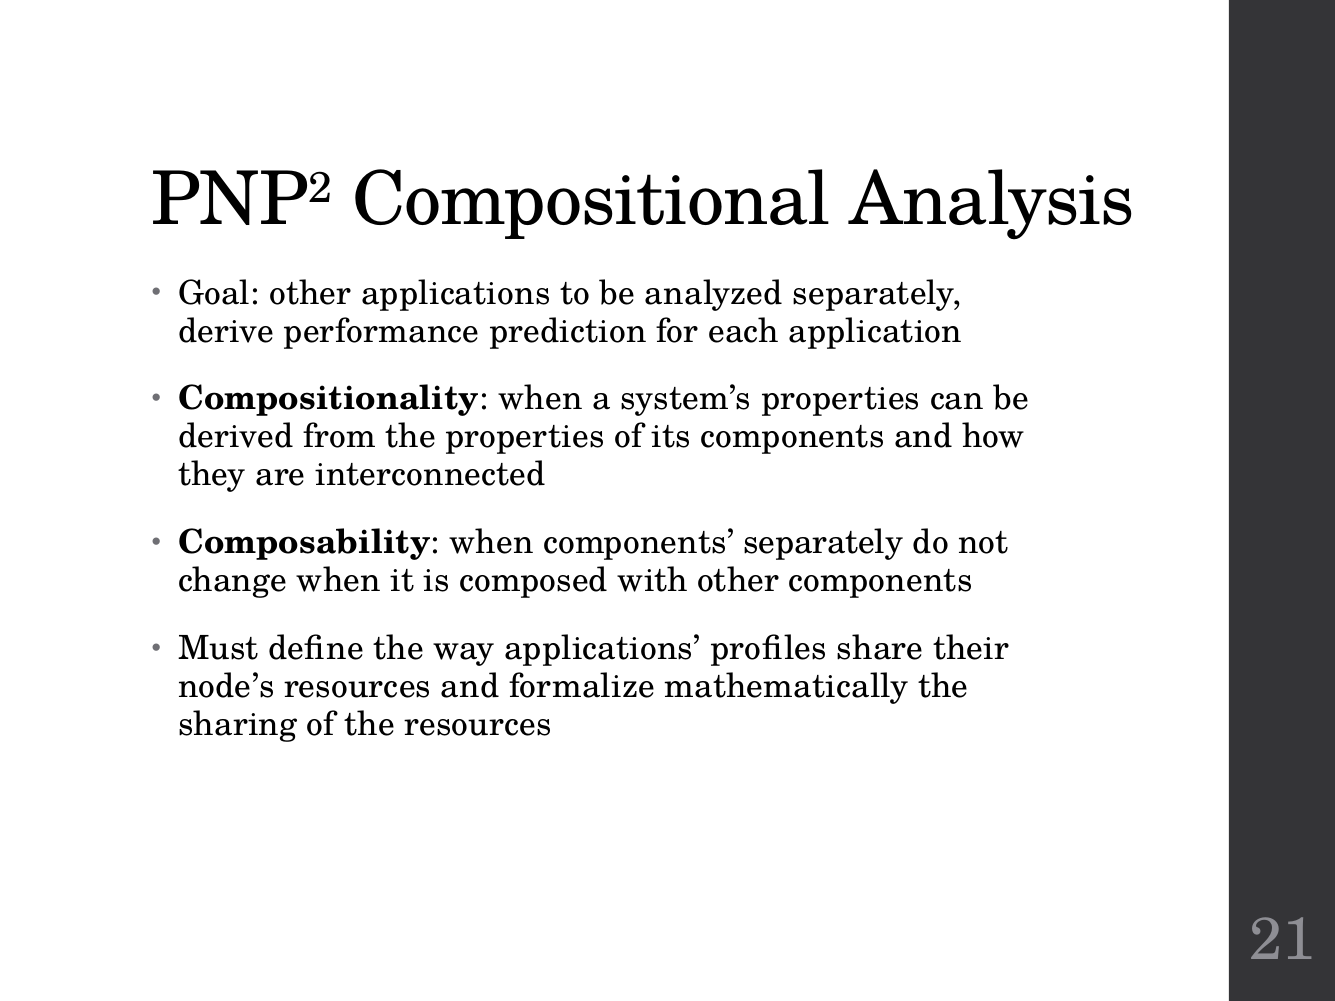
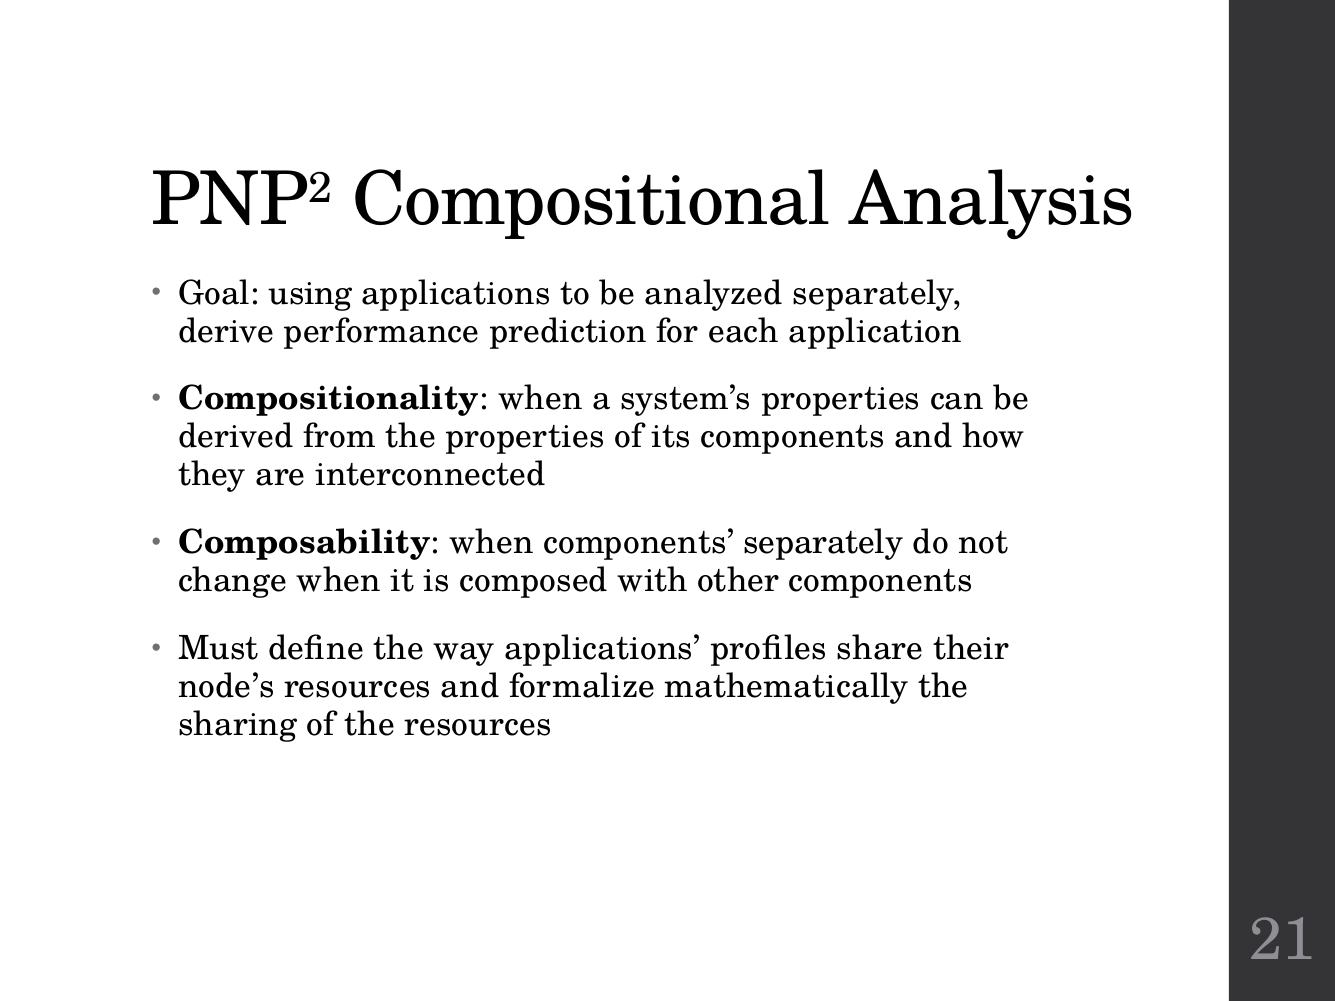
Goal other: other -> using (311, 293)
